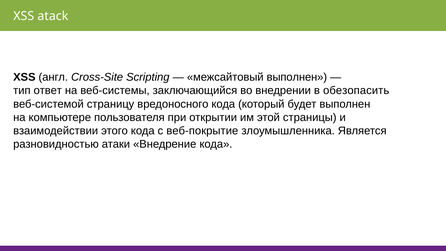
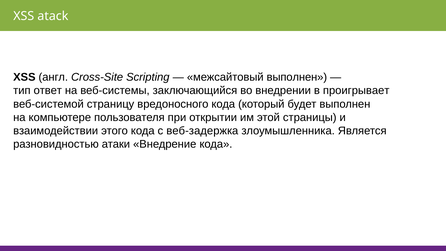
обезопасить: обезопасить -> проигрывает (356, 91)
веб-покрытие: веб-покрытие -> веб-задержка (202, 131)
